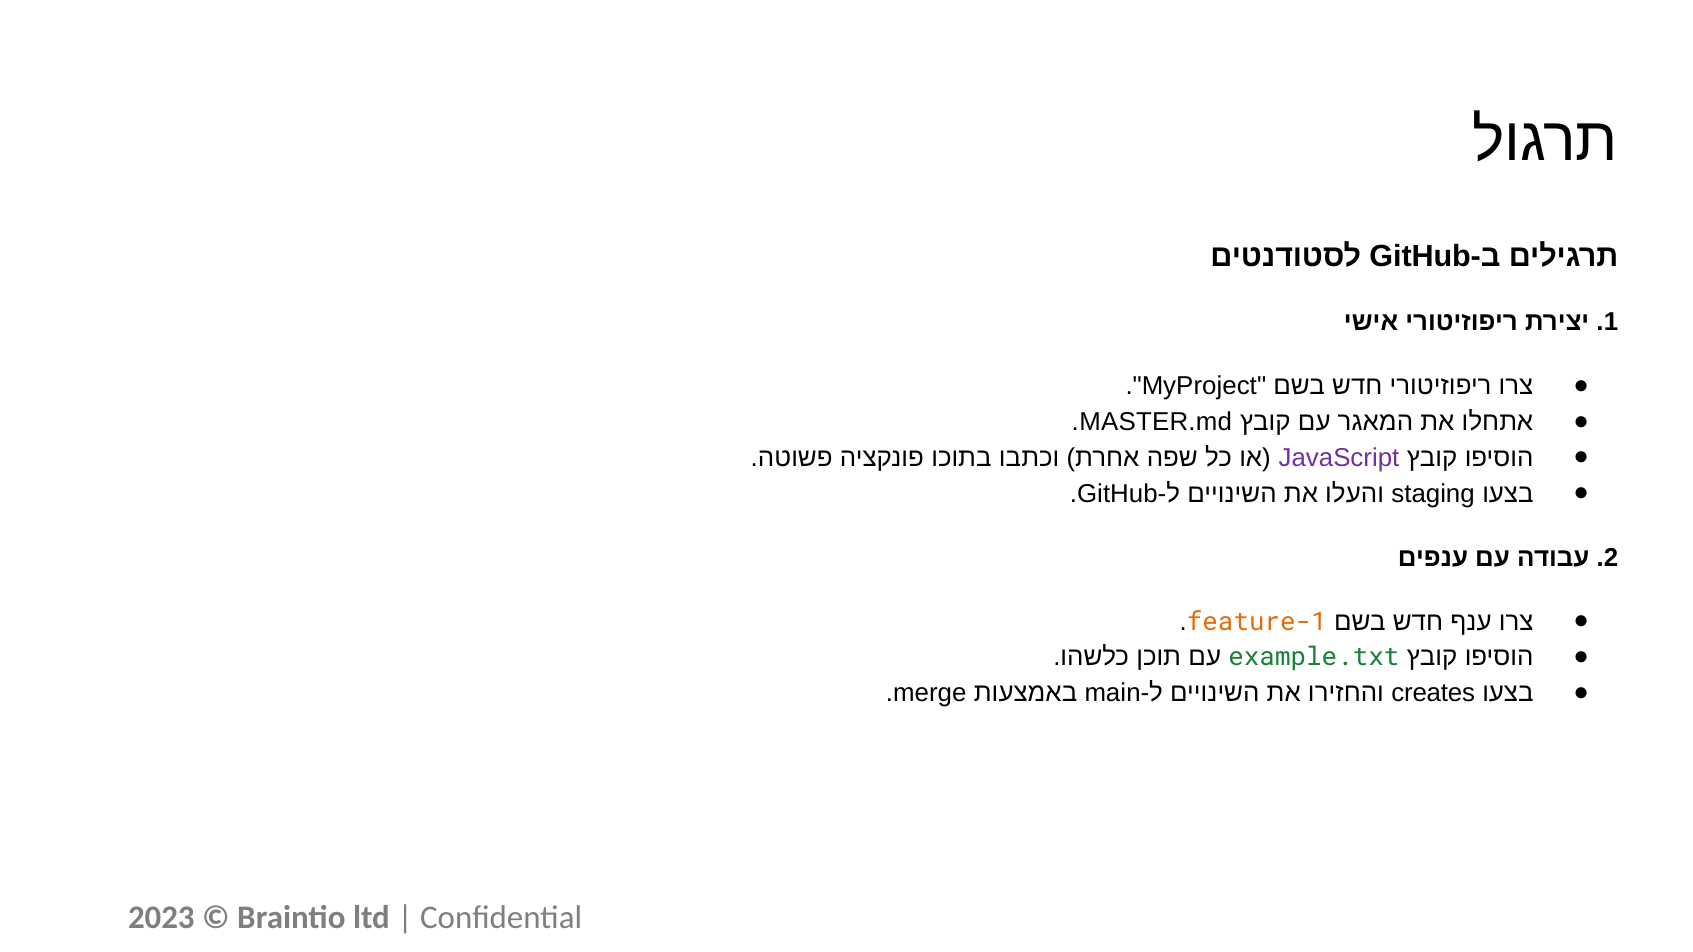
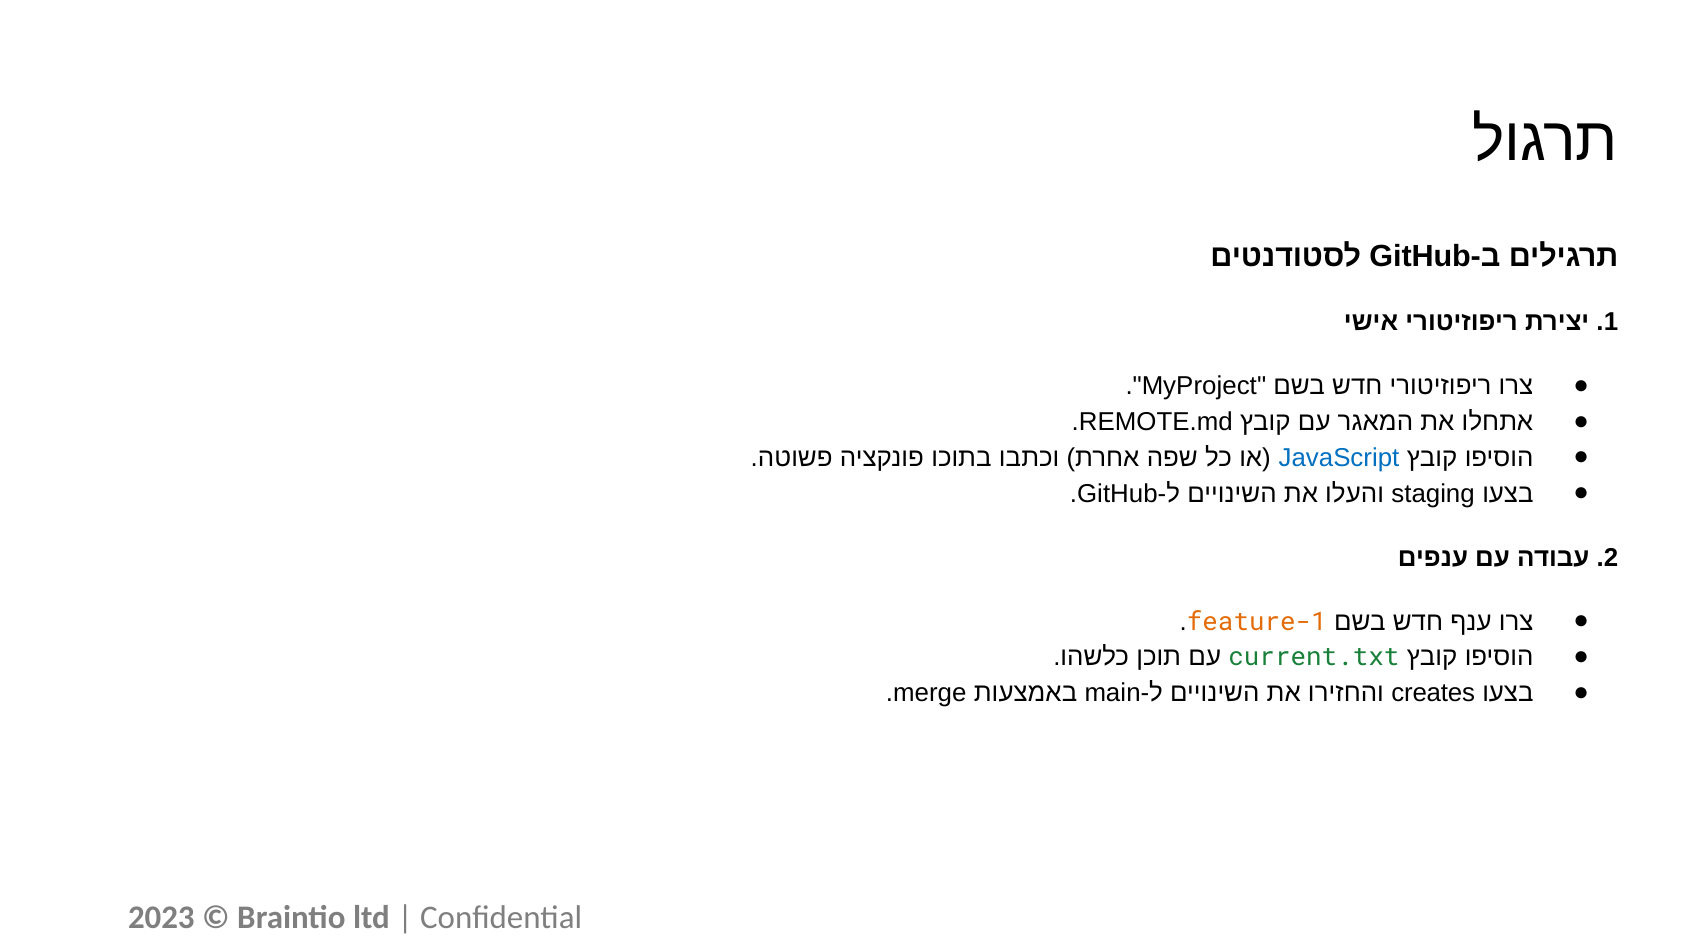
MASTER.md: MASTER.md -> REMOTE.md (1156, 422)
JavaScript colour: purple -> blue (1339, 458)
example.txt: example.txt -> current.txt (1314, 658)
